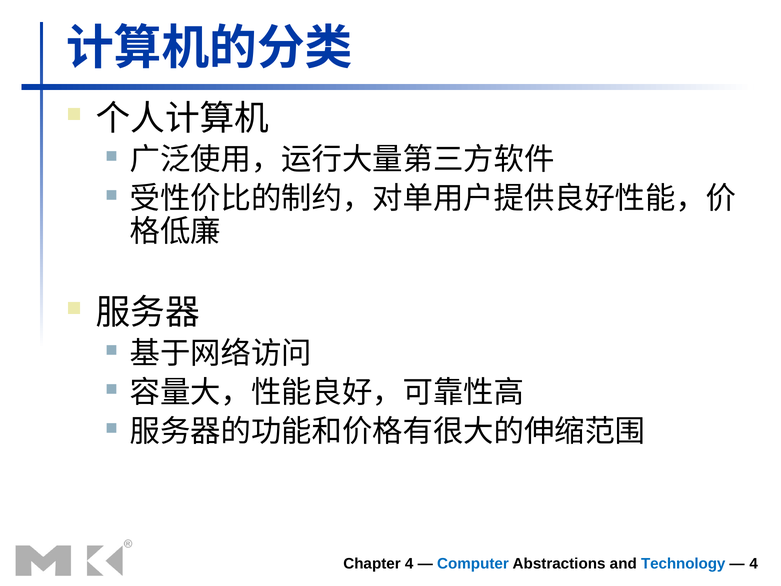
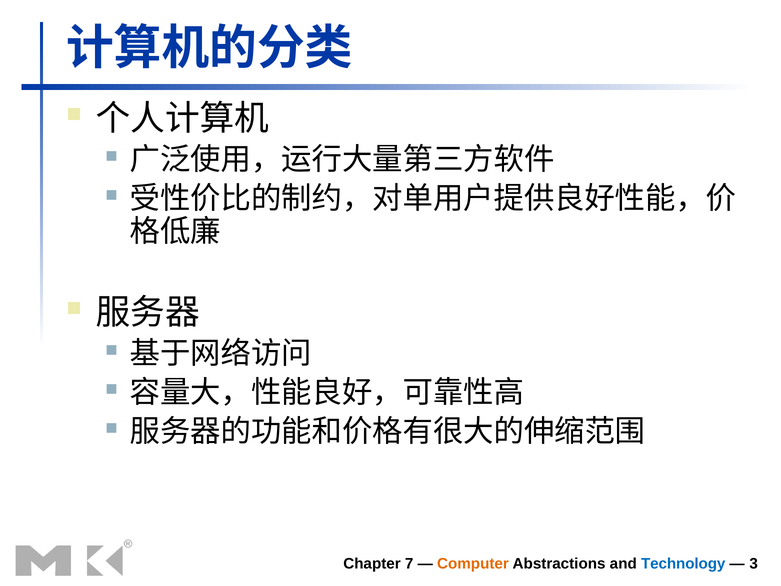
Chapter 4: 4 -> 7 (409, 564)
Computer colour: blue -> orange (473, 564)
4: 4 -> 3 (754, 564)
